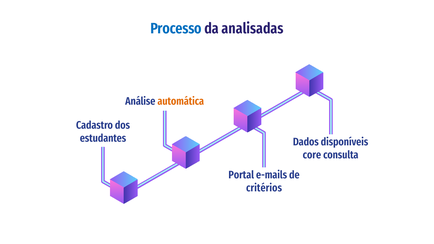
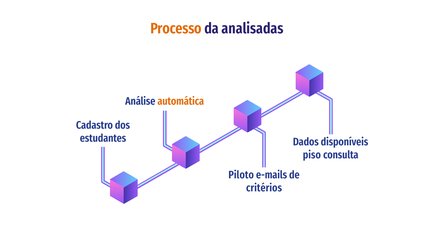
Processo colour: blue -> orange (176, 29)
core: core -> piso (312, 155)
Portal: Portal -> Piloto (241, 175)
